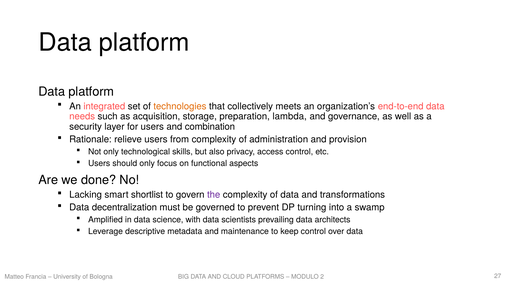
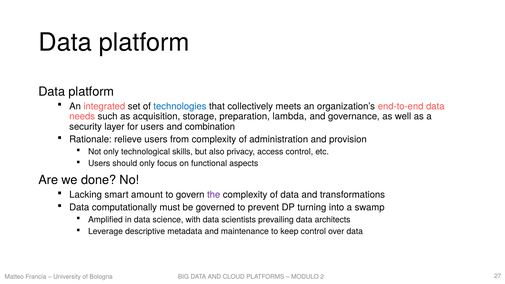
technologies colour: orange -> blue (180, 106)
shortlist: shortlist -> amount (147, 195)
decentralization: decentralization -> computationally (124, 208)
